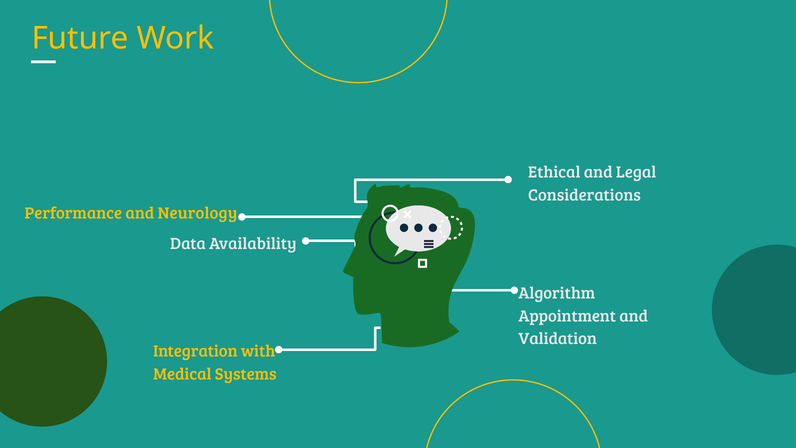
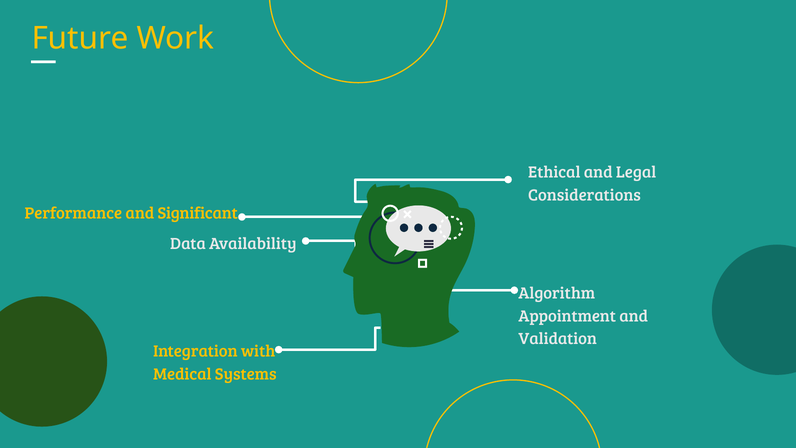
Neurology: Neurology -> Significant (198, 213)
